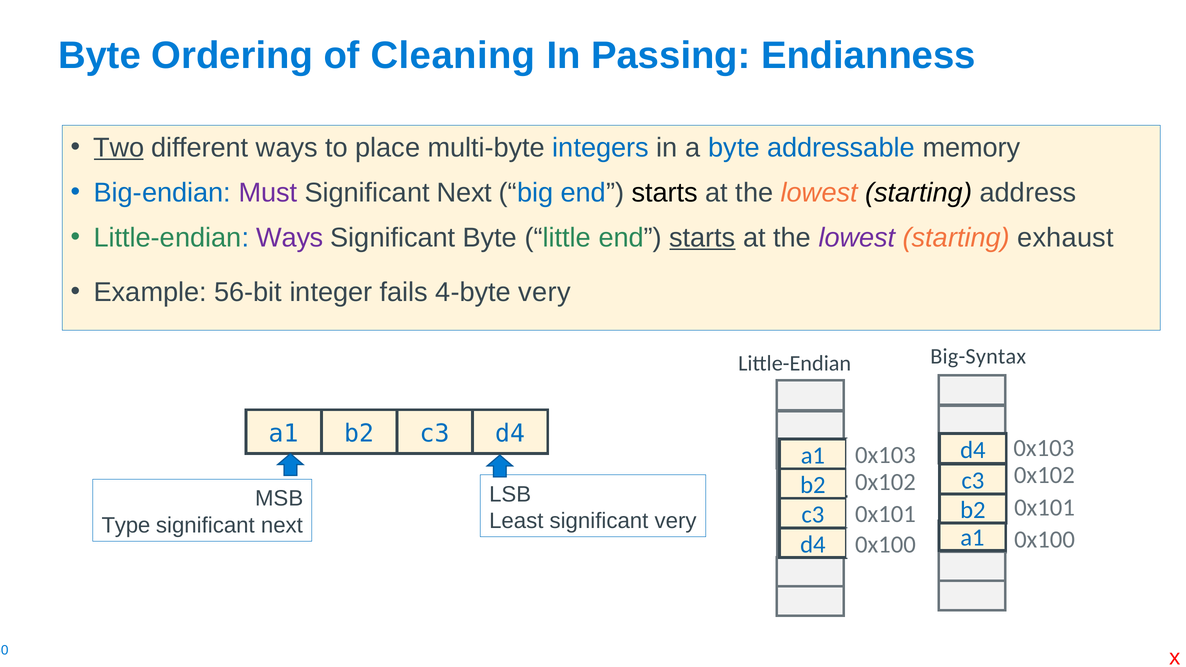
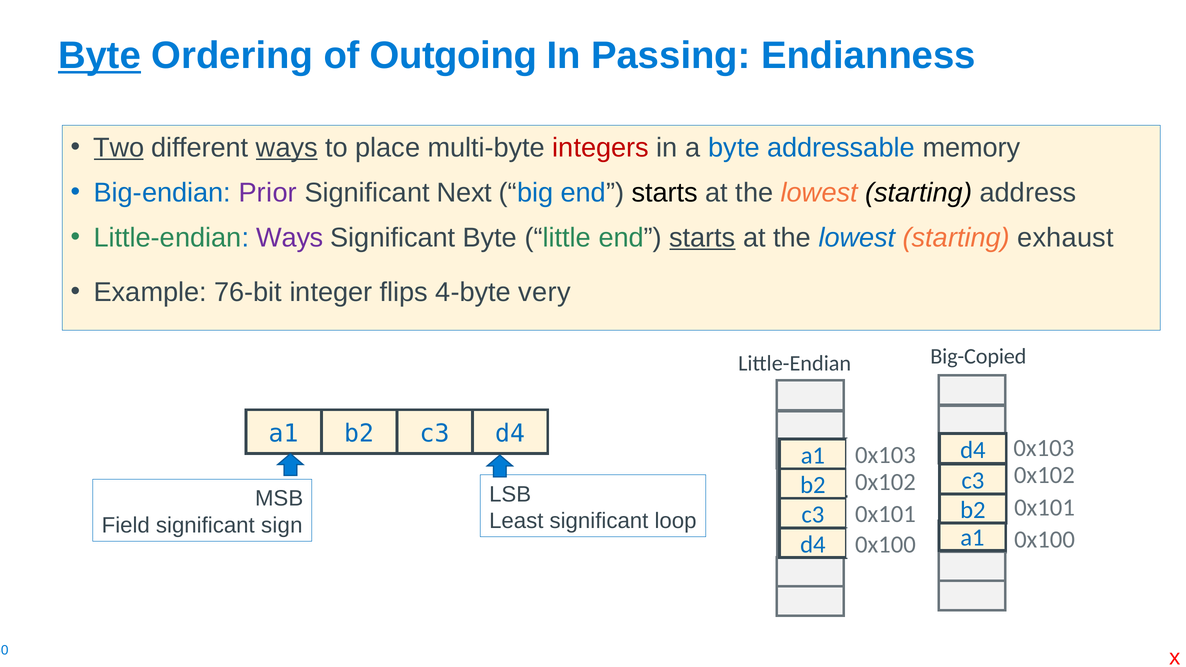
Byte underline: none -> present (100, 56)
Cleaning: Cleaning -> Outgoing (453, 56)
ways underline: none -> present (287, 148)
integers colour: blue -> red (601, 148)
Must: Must -> Prior (268, 193)
lowest colour: purple -> blue (857, 238)
56-bit: 56-bit -> 76-bit (248, 293)
fails: fails -> flips (404, 293)
Big-Syntax: Big-Syntax -> Big-Copied (978, 357)
significant very: very -> loop (676, 521)
Type: Type -> Field (126, 525)
next: next -> sign (282, 525)
